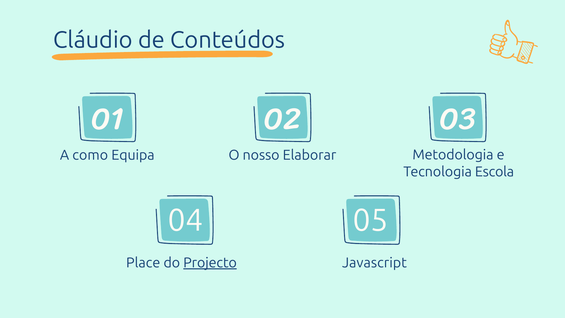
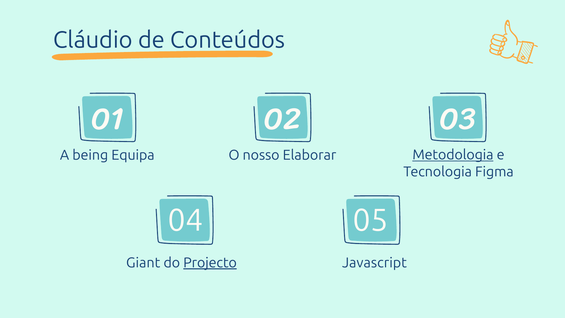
Metodologia underline: none -> present (453, 155)
como: como -> being (90, 155)
Escola: Escola -> Figma (494, 172)
Place: Place -> Giant (143, 263)
